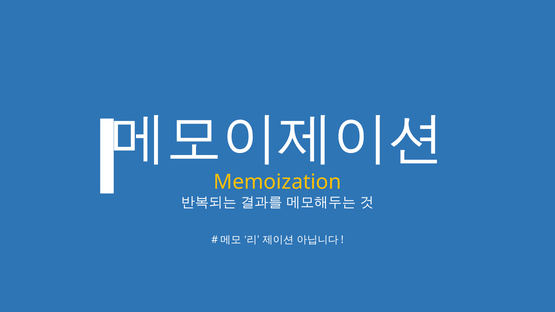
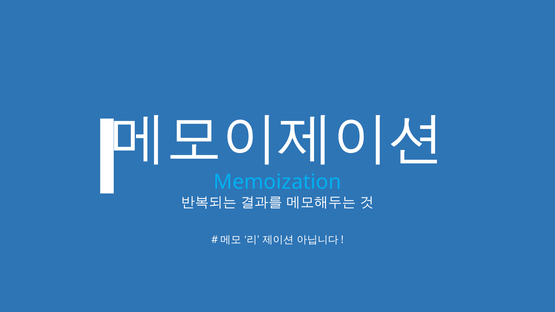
Memoization colour: yellow -> light blue (277, 182)
